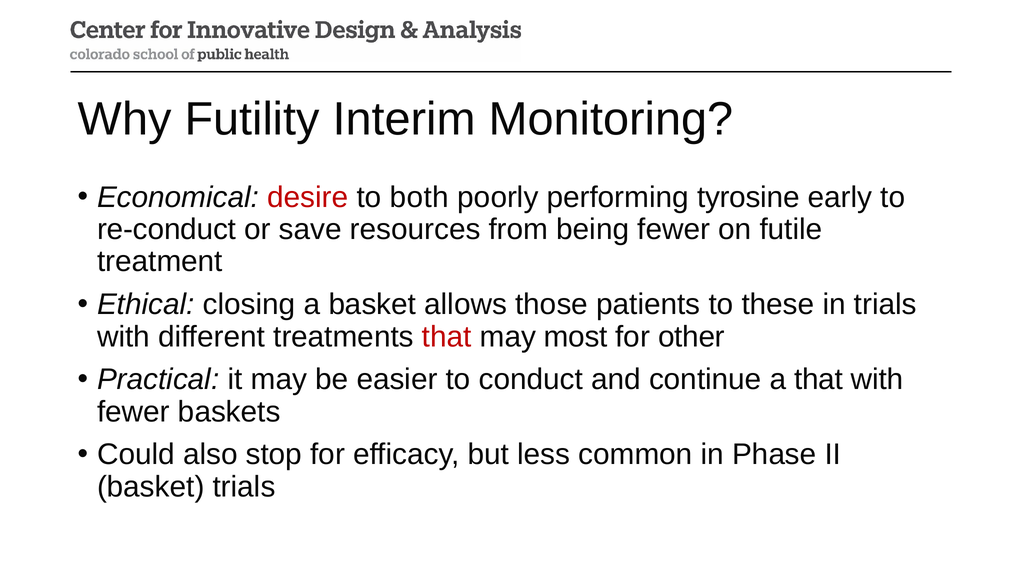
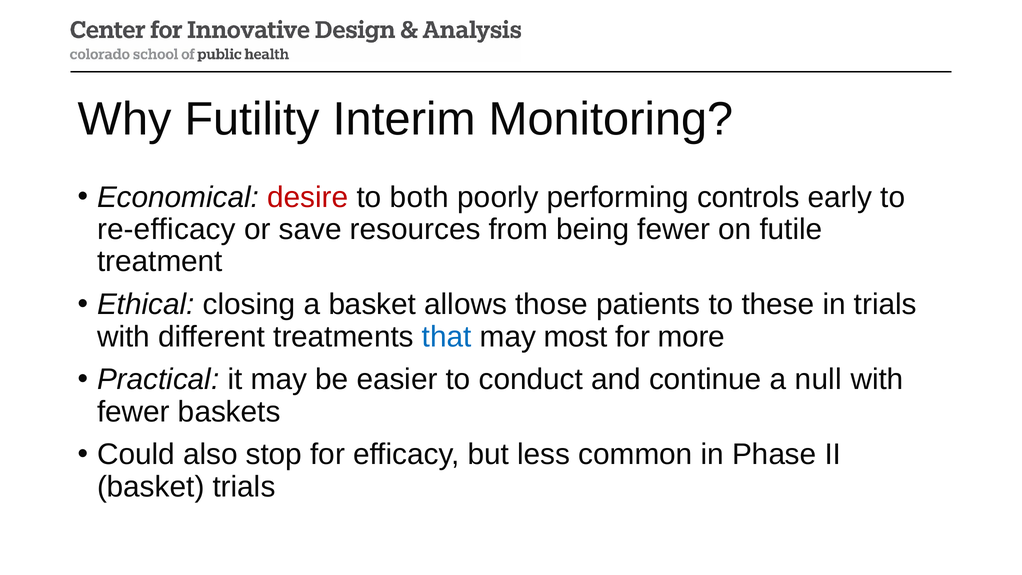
tyrosine: tyrosine -> controls (748, 197)
re-conduct: re-conduct -> re-efficacy (166, 229)
that colour: red -> blue (447, 337)
other: other -> more (691, 337)
a that: that -> null (818, 379)
